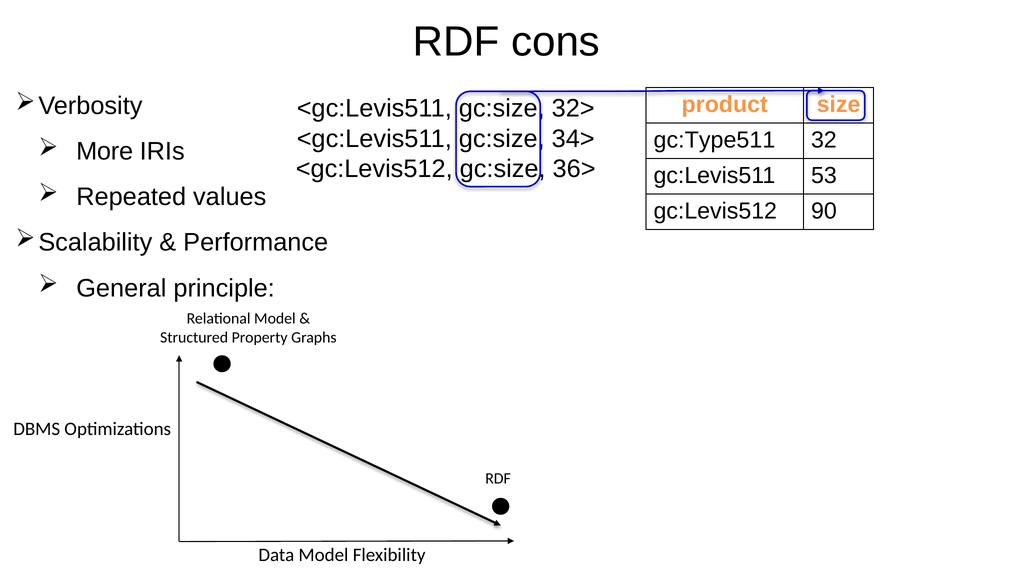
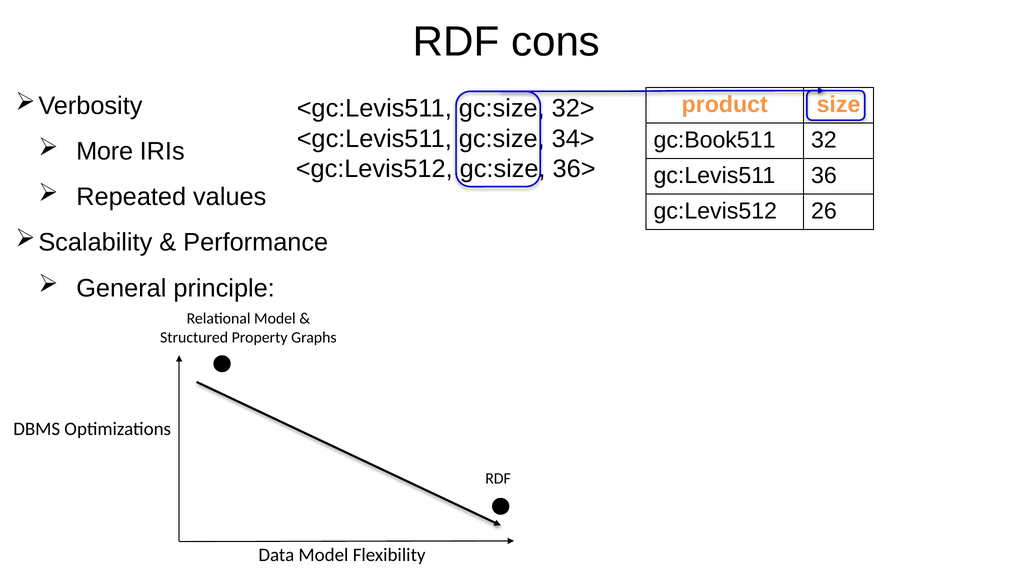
gc:Type511: gc:Type511 -> gc:Book511 (715, 140)
53: 53 -> 36 (824, 176)
90: 90 -> 26 (824, 211)
